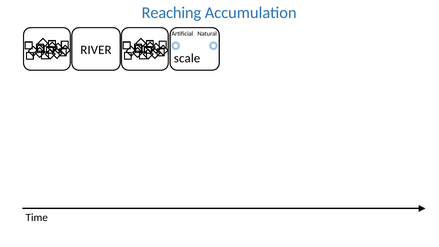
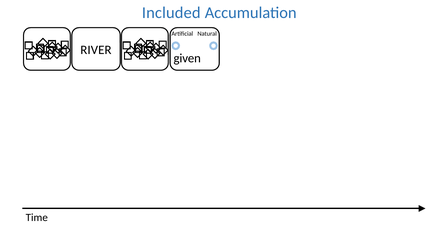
Reaching: Reaching -> Included (171, 13)
scale: scale -> given (187, 58)
